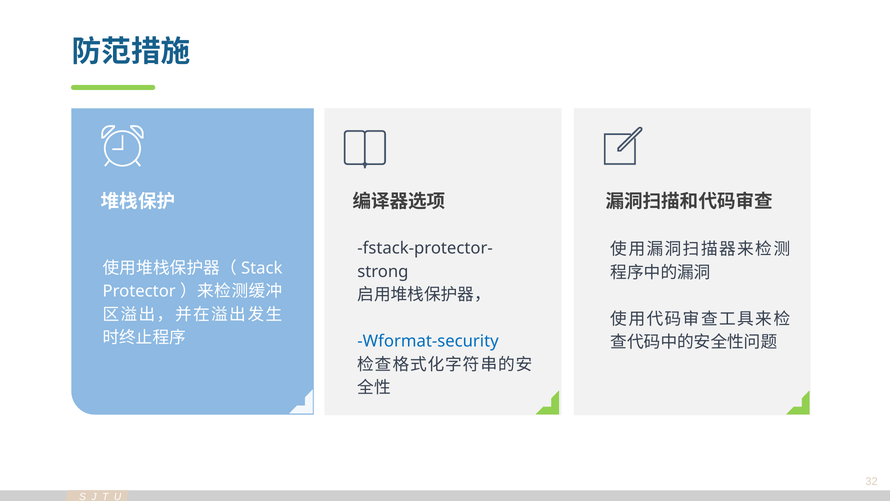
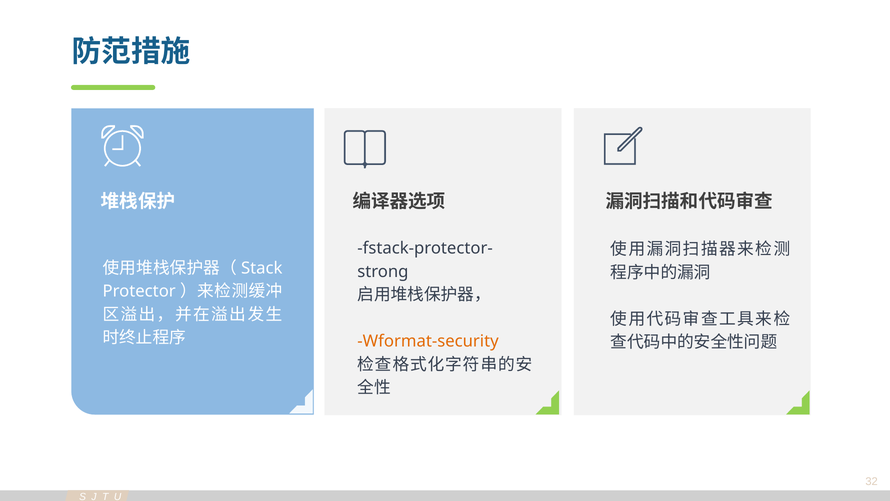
Wformat-security colour: blue -> orange (428, 341)
